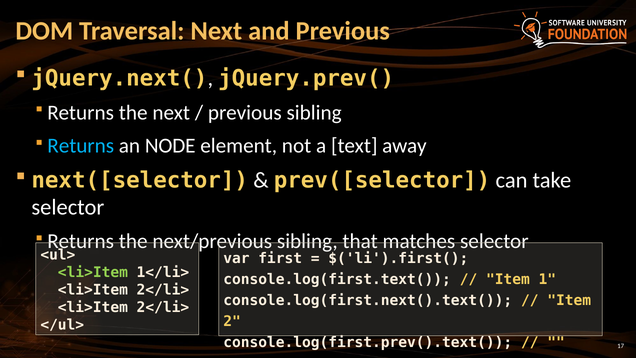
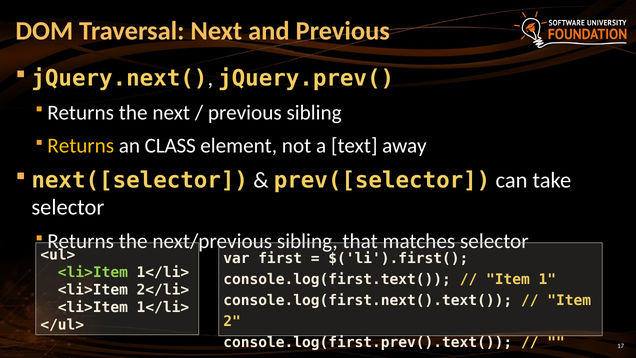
Returns colour: light blue -> yellow (81, 146)
NODE: NODE -> CLASS (170, 146)
2</li>: 2</li> -> 1</li> (163, 307)
